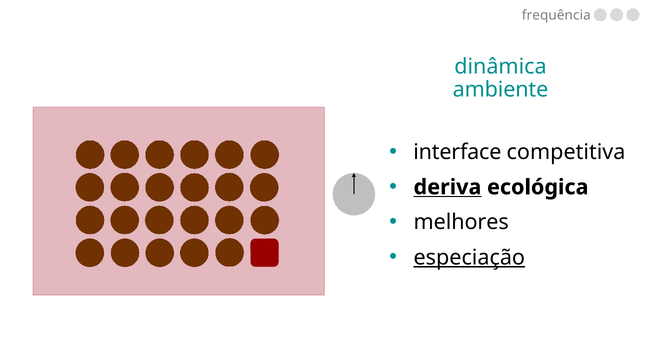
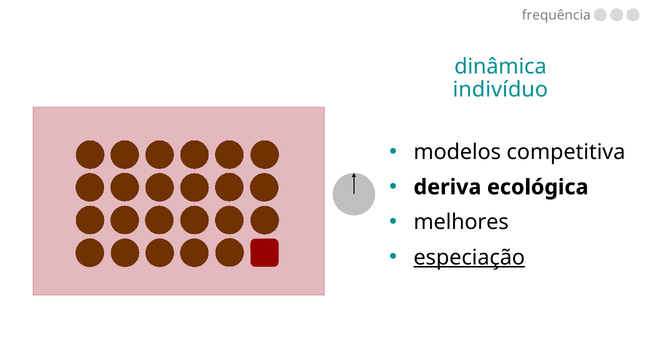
ambiente: ambiente -> indivíduo (500, 90)
interface: interface -> modelos (457, 152)
deriva underline: present -> none (447, 187)
